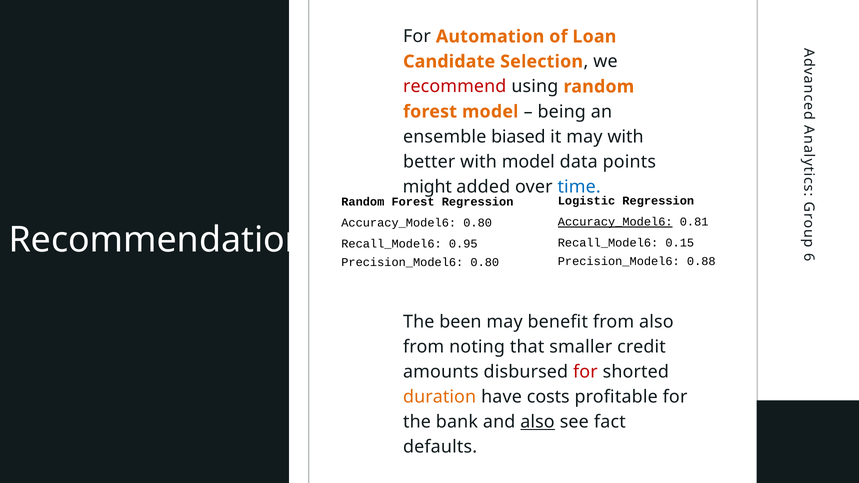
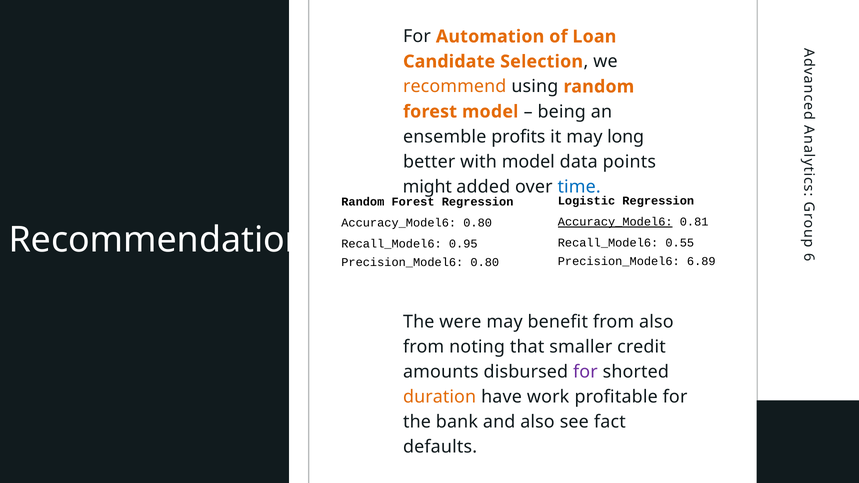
recommend colour: red -> orange (455, 87)
biased: biased -> profits (518, 137)
may with: with -> long (626, 137)
0.15: 0.15 -> 0.55 (680, 243)
0.88: 0.88 -> 6.89 (701, 261)
been: been -> were (460, 322)
for colour: red -> purple (585, 372)
costs: costs -> work (548, 397)
also underline: present -> none (538, 422)
